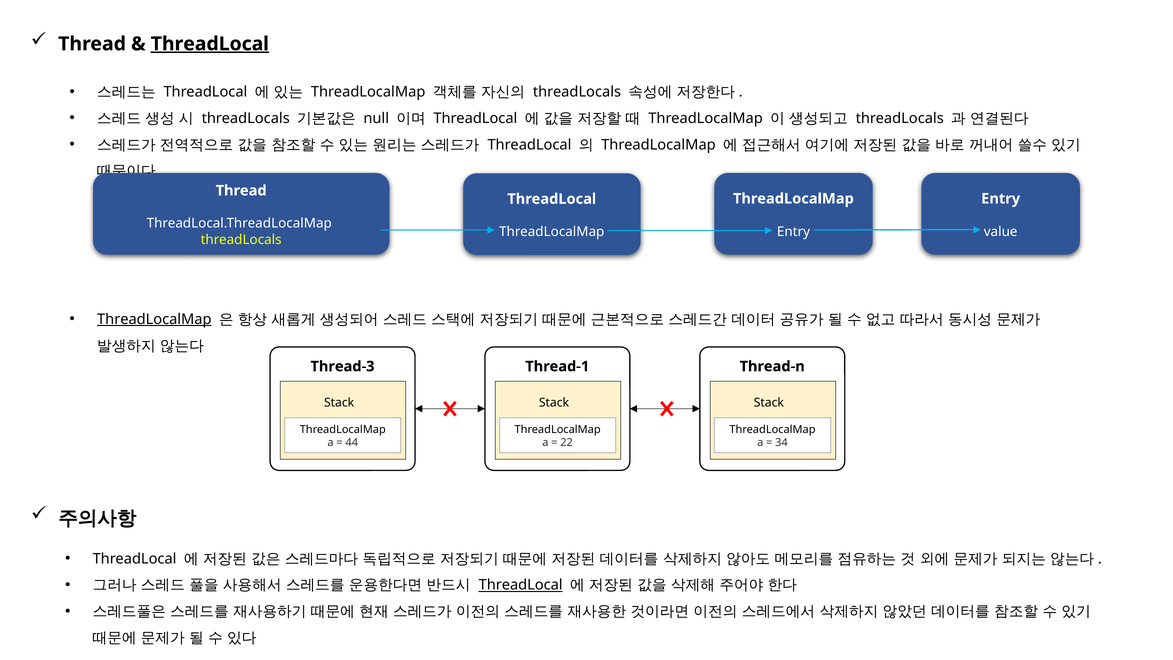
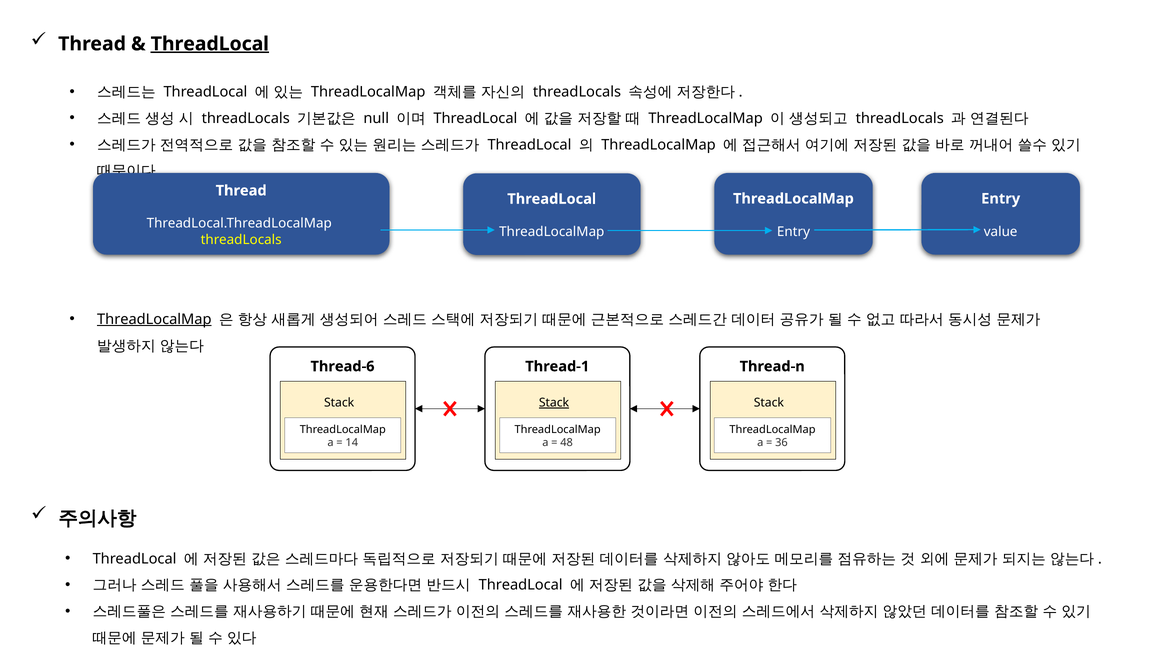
Thread-3: Thread-3 -> Thread-6 (343, 366)
Stack underline: none -> present (554, 403)
44: 44 -> 14 (352, 442)
22: 22 -> 48 (567, 442)
34: 34 -> 36 (781, 442)
ThreadLocal underline: present -> none (521, 585)
